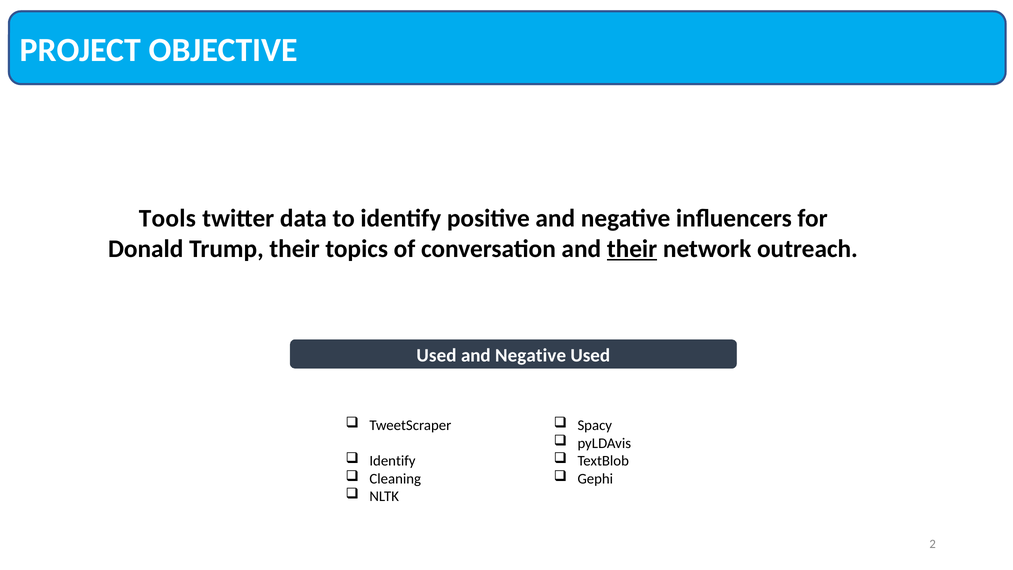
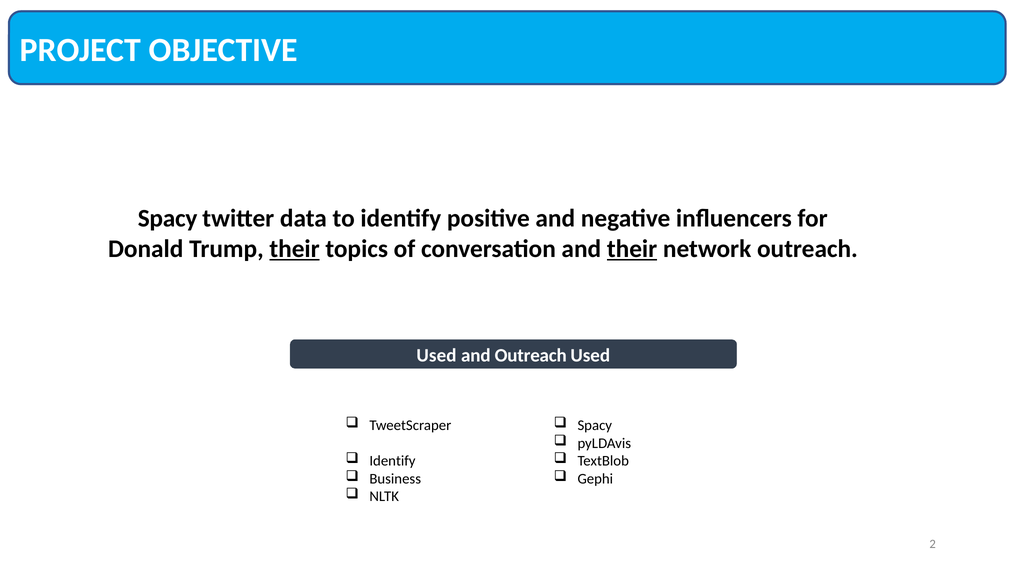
Tools: Tools -> Spacy (168, 218)
their underline: none -> present (295, 249)
Negative: Negative -> Outreach (531, 355)
Cleaning: Cleaning -> Business (395, 479)
